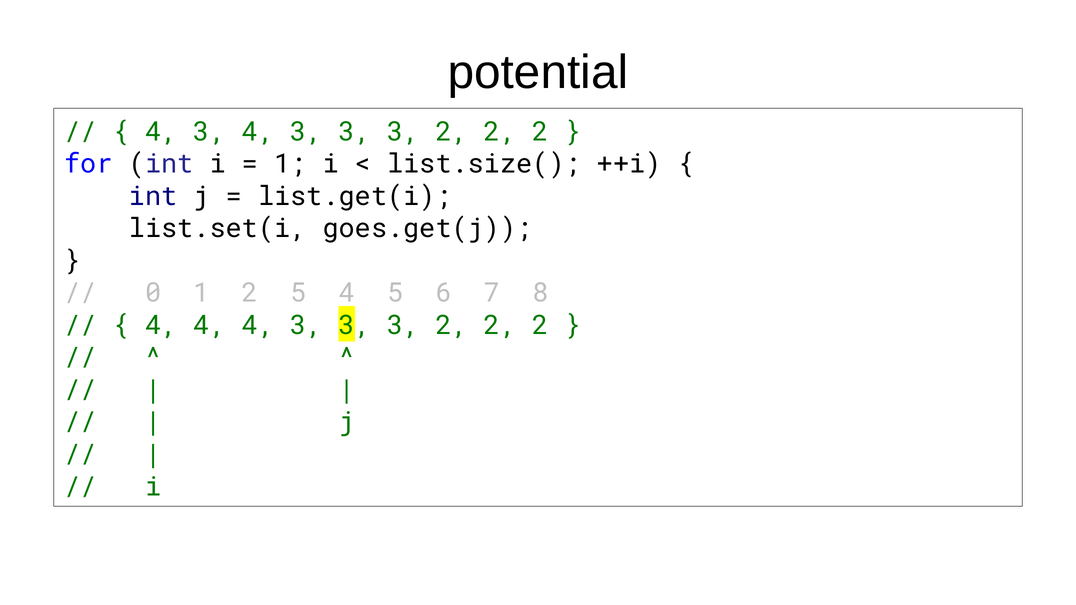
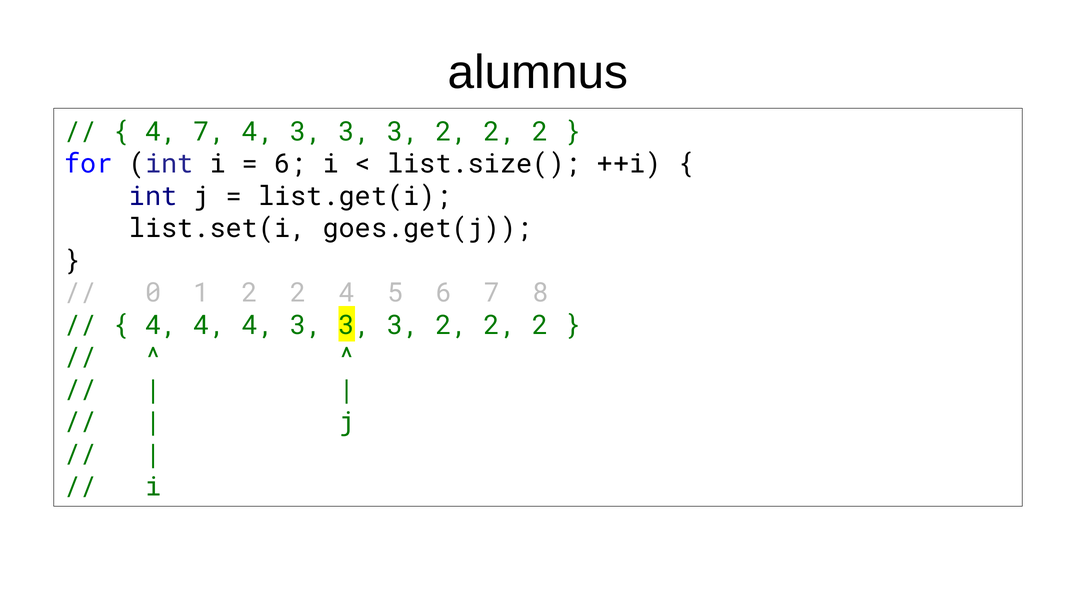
potential: potential -> alumnus (538, 73)
3: 3 -> 7 (210, 132)
1: 1 -> 6 (290, 164)
1 2 5: 5 -> 2 (298, 293)
